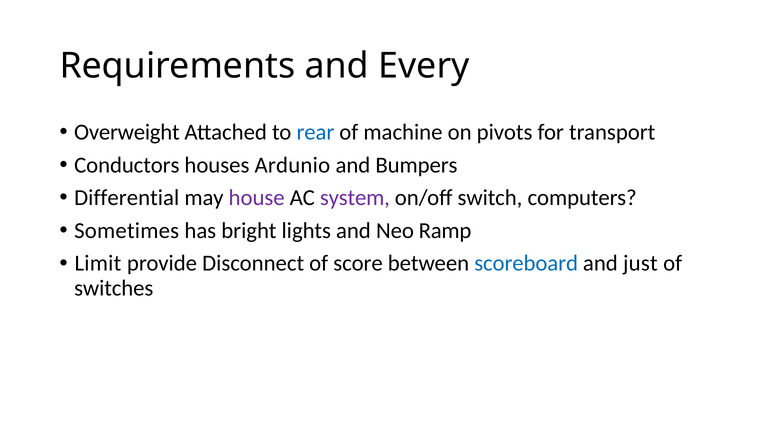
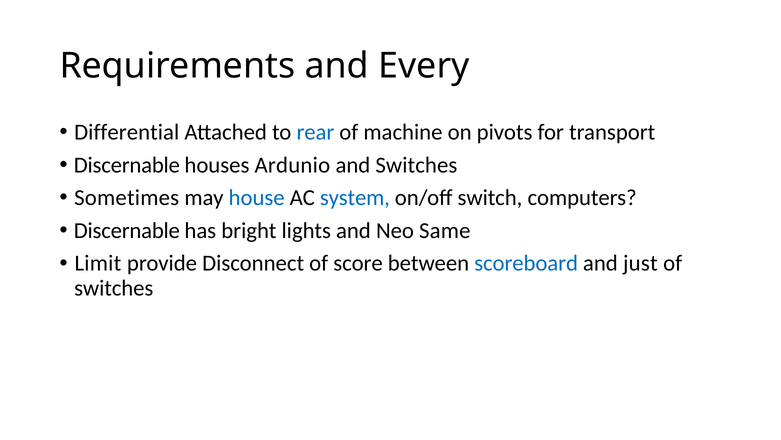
Overweight: Overweight -> Differential (127, 132)
Conductors: Conductors -> Discernable (127, 165)
and Bumpers: Bumpers -> Switches (416, 165)
Differential: Differential -> Sometimes (127, 198)
house colour: purple -> blue (257, 198)
system colour: purple -> blue (355, 198)
Sometimes: Sometimes -> Discernable (127, 230)
Ramp: Ramp -> Same (445, 230)
